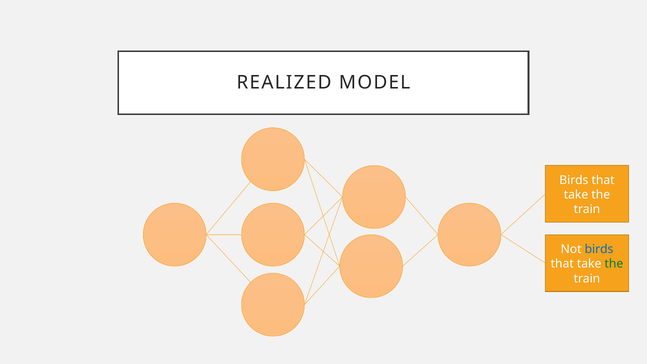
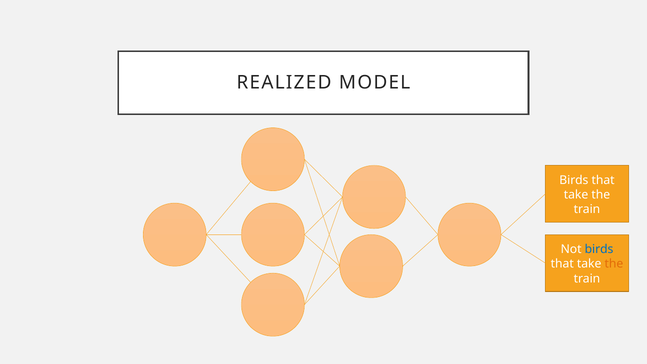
the colour: green -> orange (614, 264)
